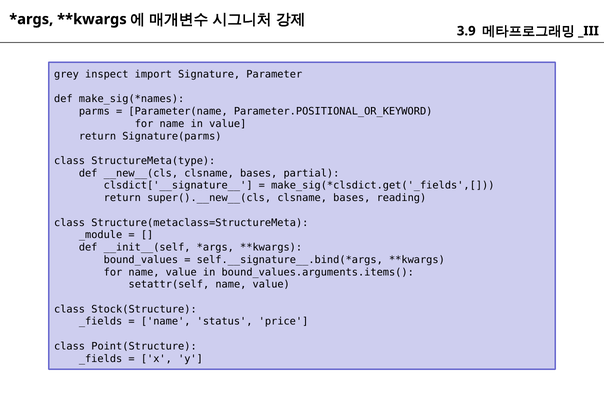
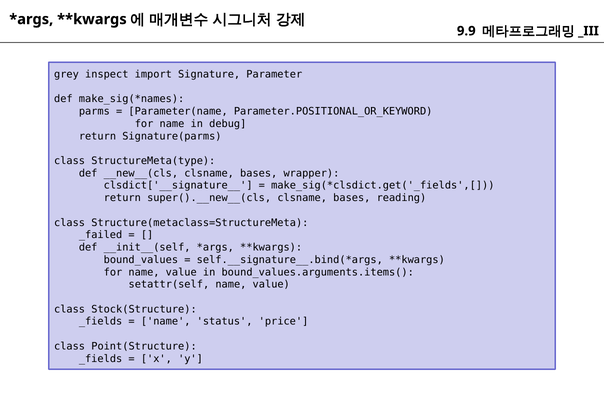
3.9: 3.9 -> 9.9 (466, 31)
in value: value -> debug (228, 124)
partial: partial -> wrapper (311, 173)
_module: _module -> _failed (101, 235)
